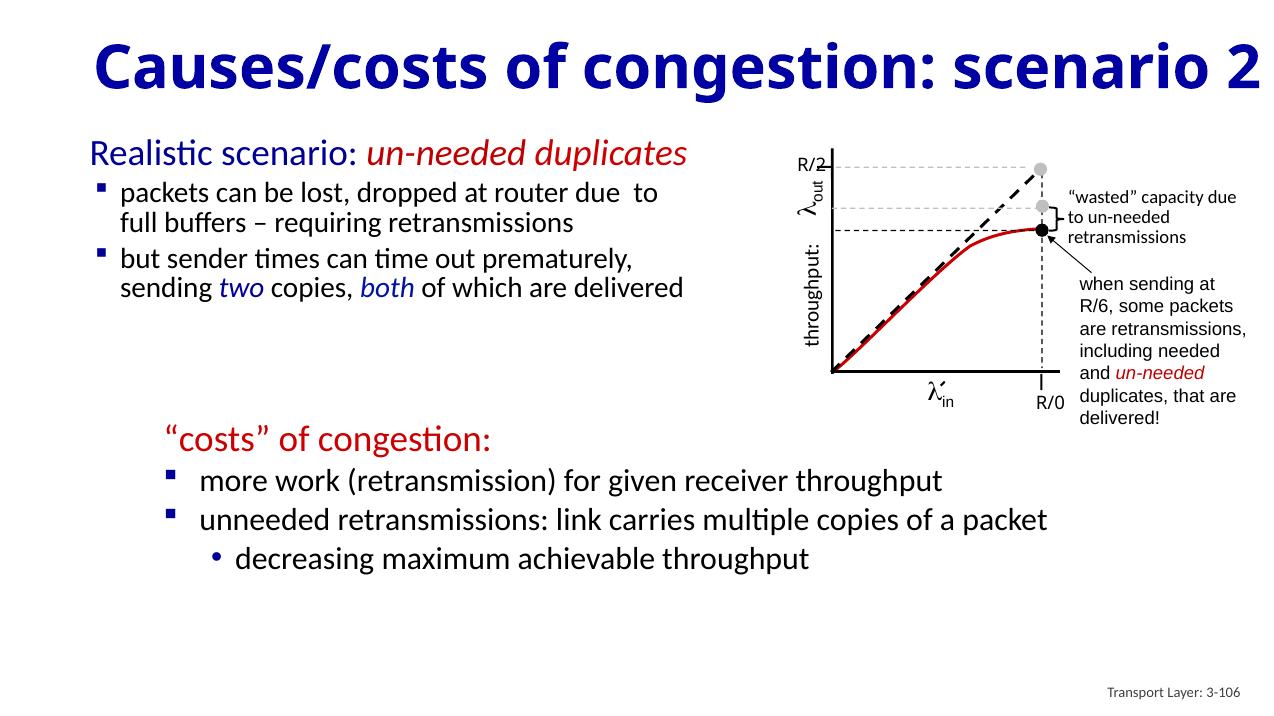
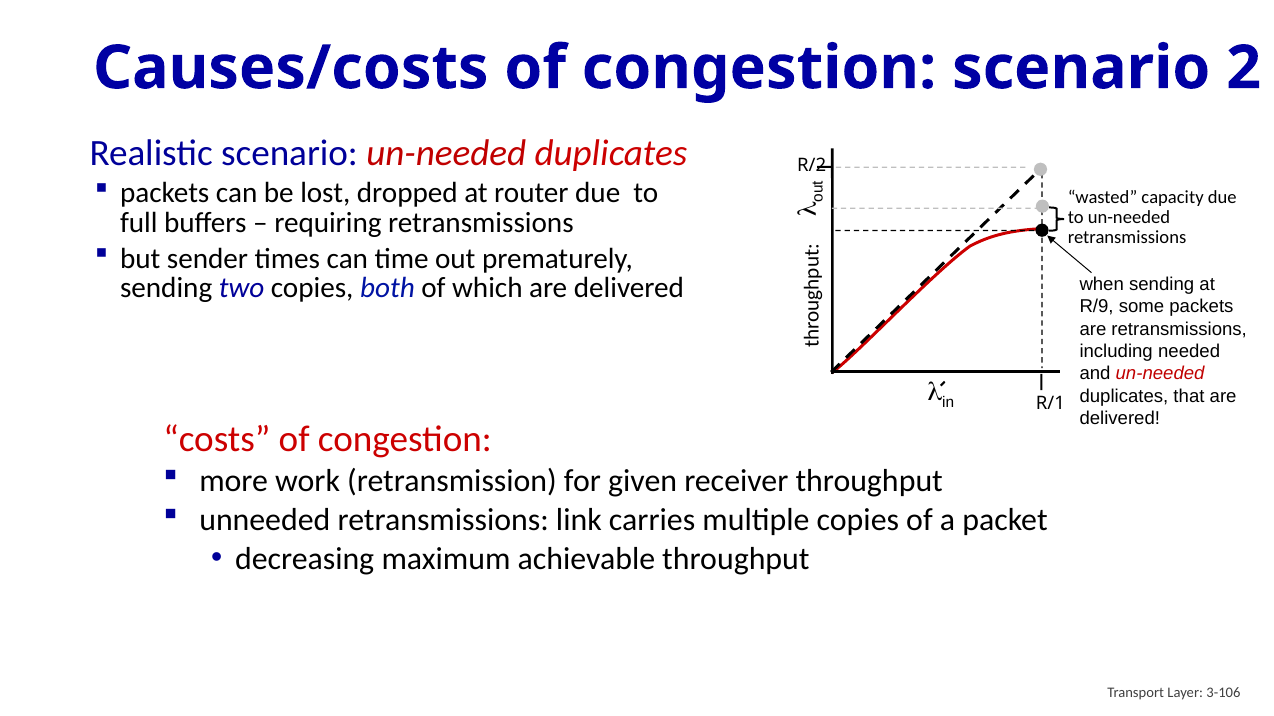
R/6: R/6 -> R/9 (1097, 307)
R/0: R/0 -> R/1 (1050, 404)
